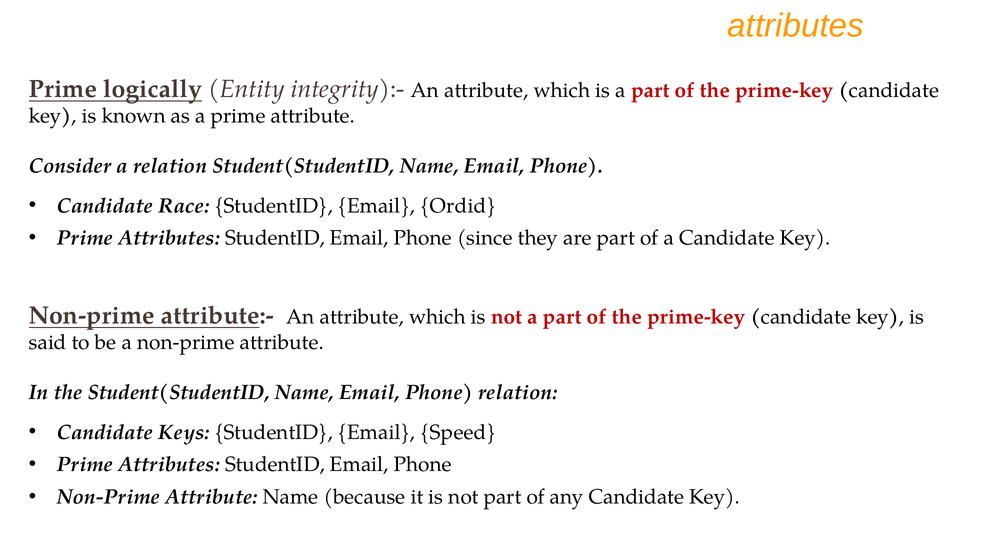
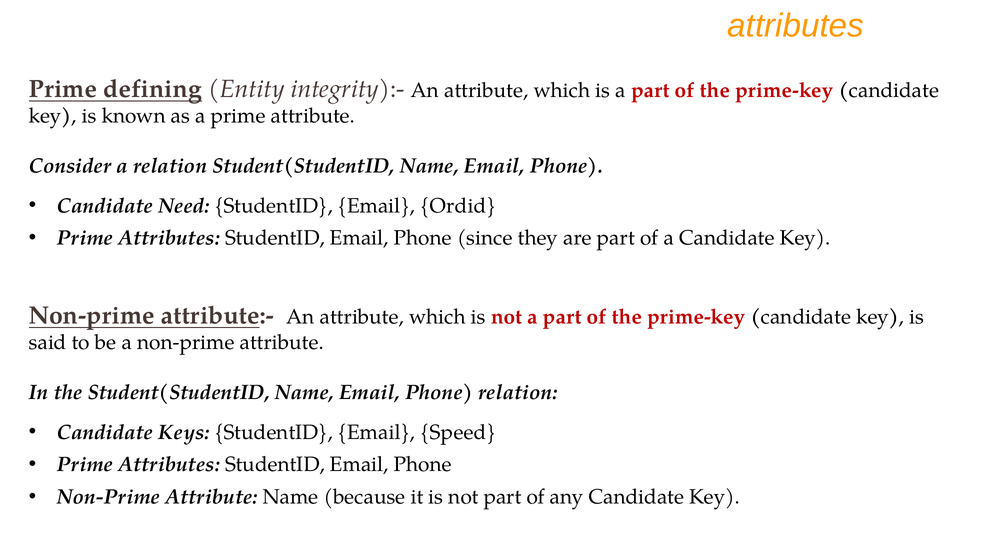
logically: logically -> defining (153, 89)
Race: Race -> Need (184, 206)
